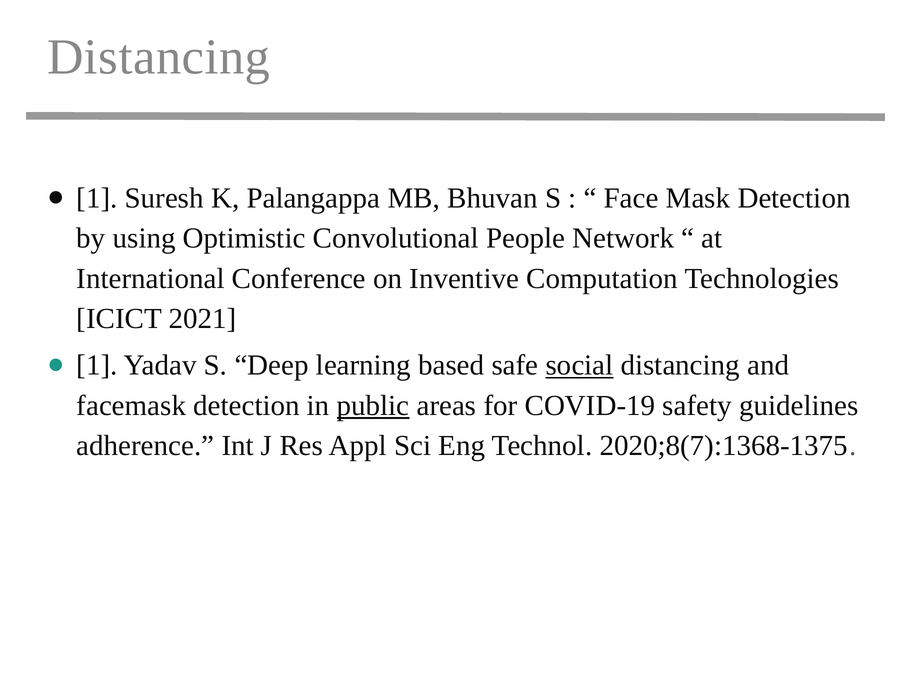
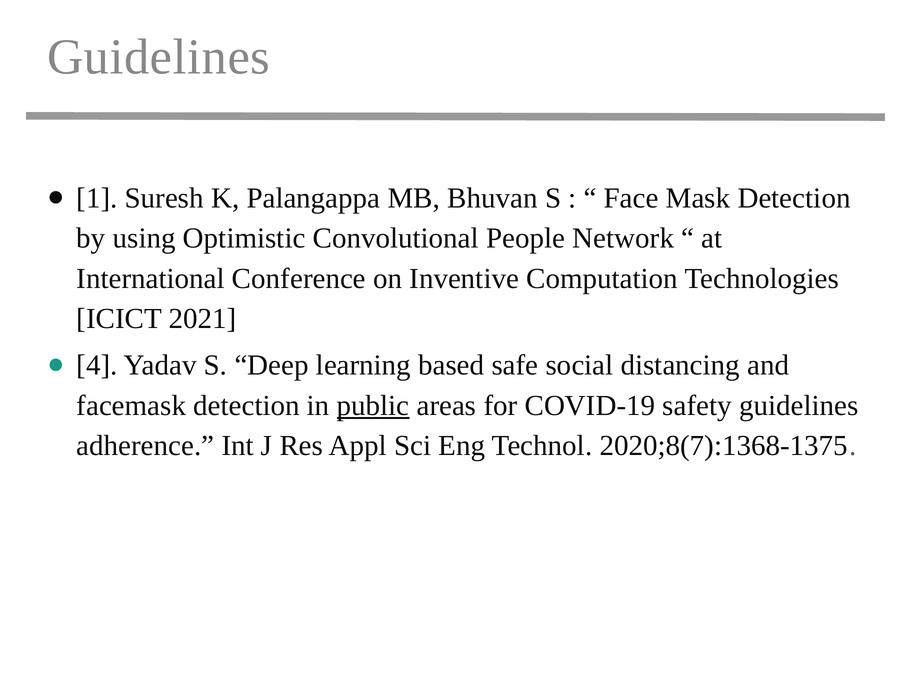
Distancing: Distancing -> Guidelines (159, 57)
1: 1 -> 4 (97, 365)
social underline: present -> none (580, 365)
